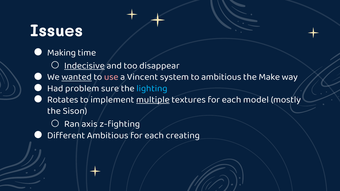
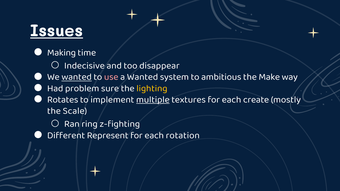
Issues underline: none -> present (57, 31)
Indecisive underline: present -> none (84, 66)
a Vincent: Vincent -> Wanted (142, 77)
lighting colour: light blue -> yellow (152, 88)
model: model -> create (256, 100)
Sison: Sison -> Scale (75, 111)
axis: axis -> ring (90, 124)
Different Ambitious: Ambitious -> Represent (108, 135)
creating: creating -> rotation (183, 135)
